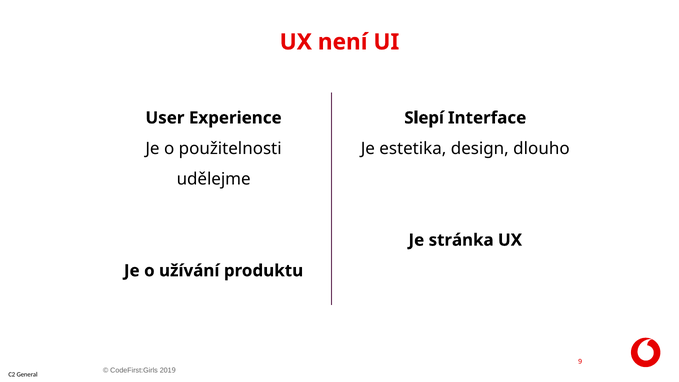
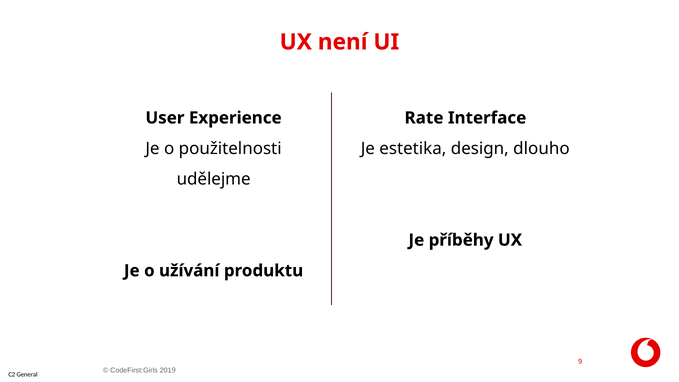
Slepí: Slepí -> Rate (424, 118)
stránka: stránka -> příběhy (461, 240)
